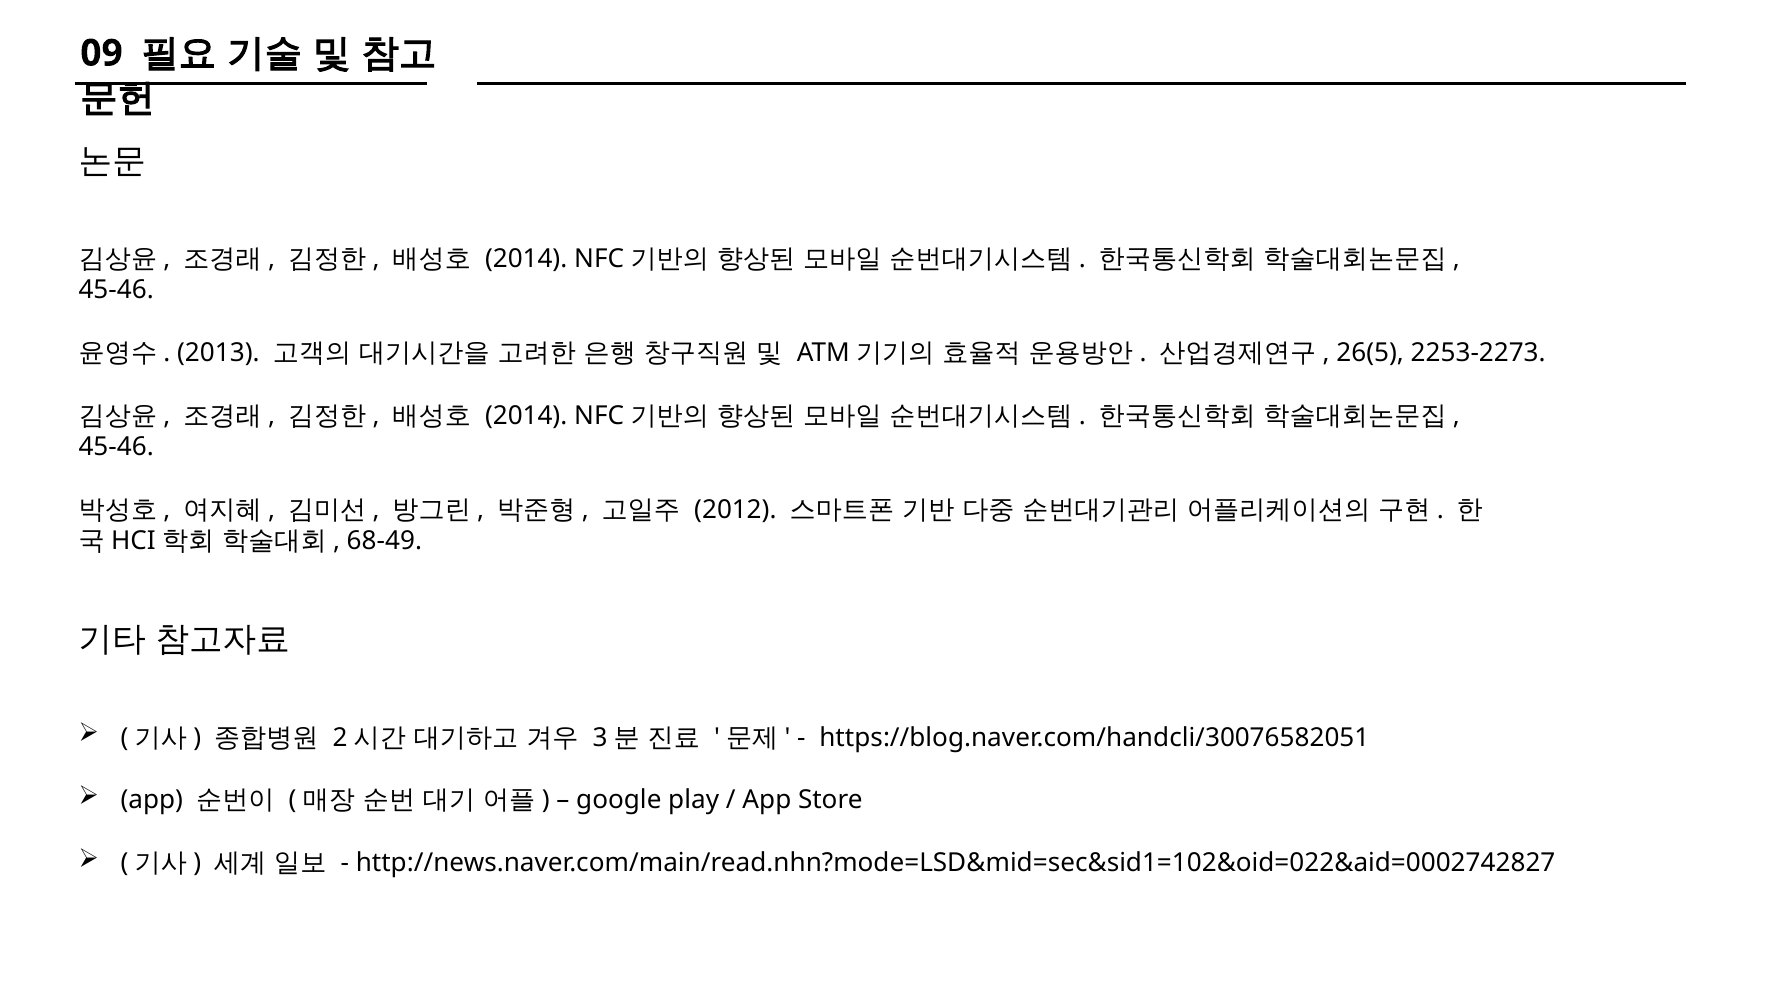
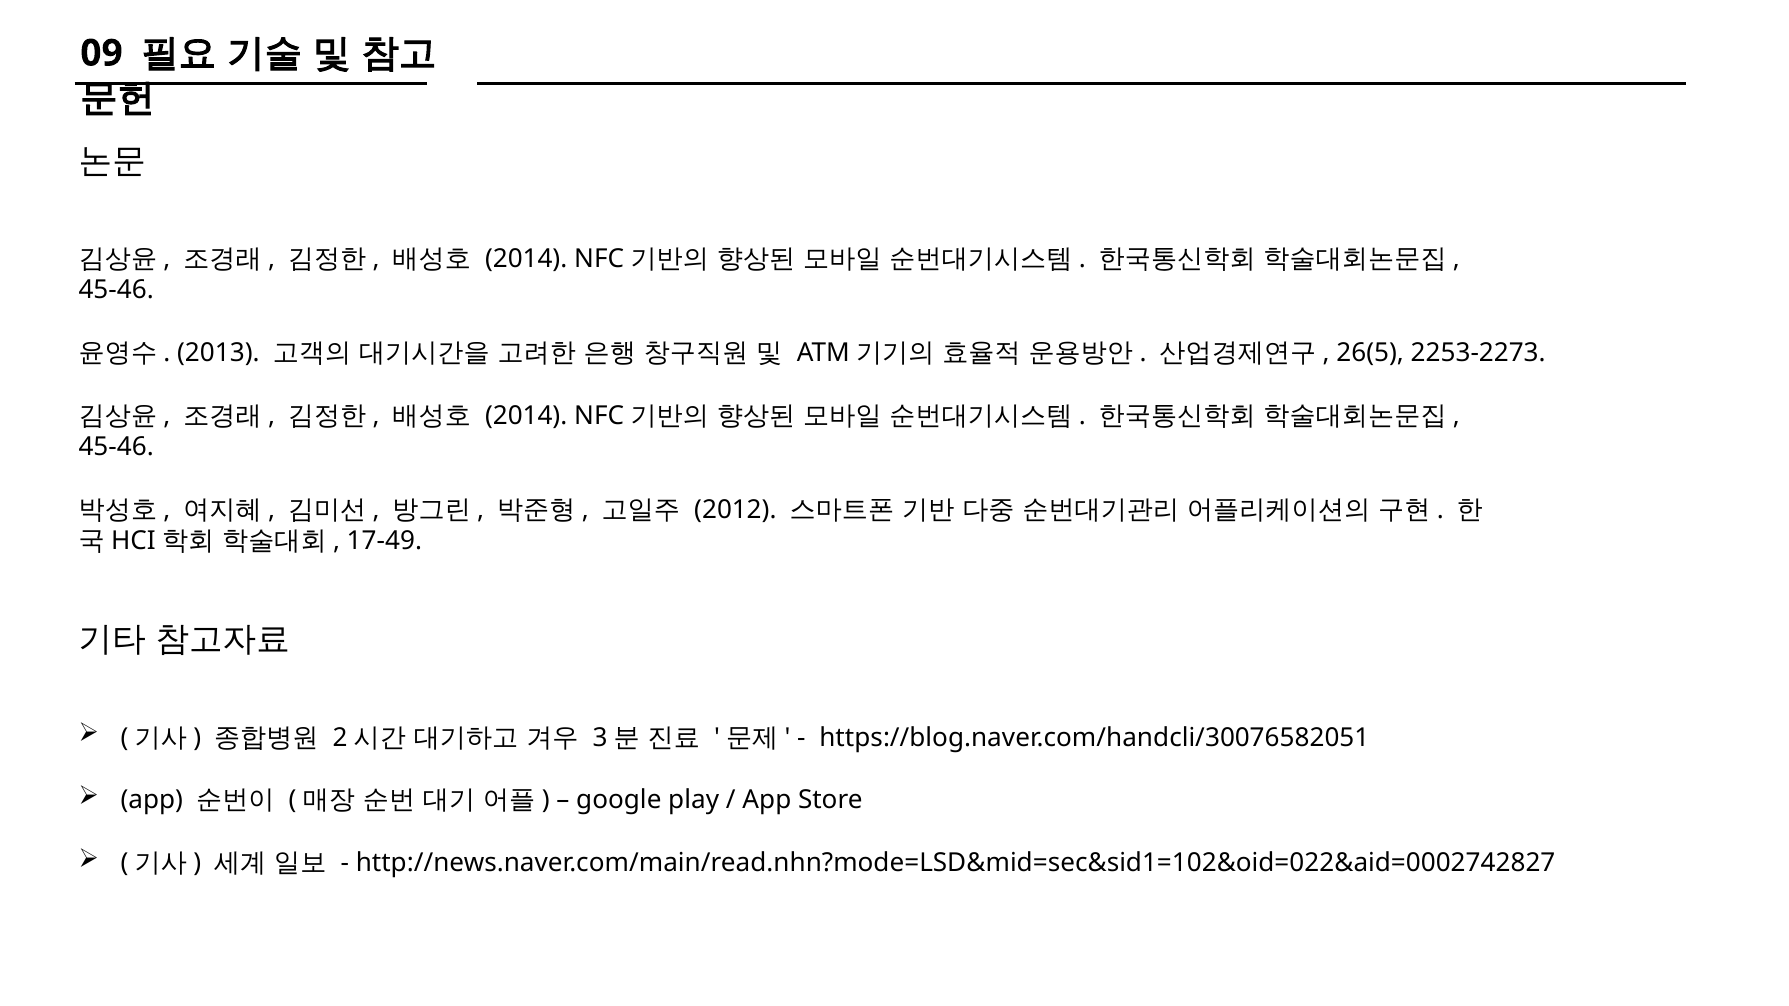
68-49: 68-49 -> 17-49 (384, 541)
